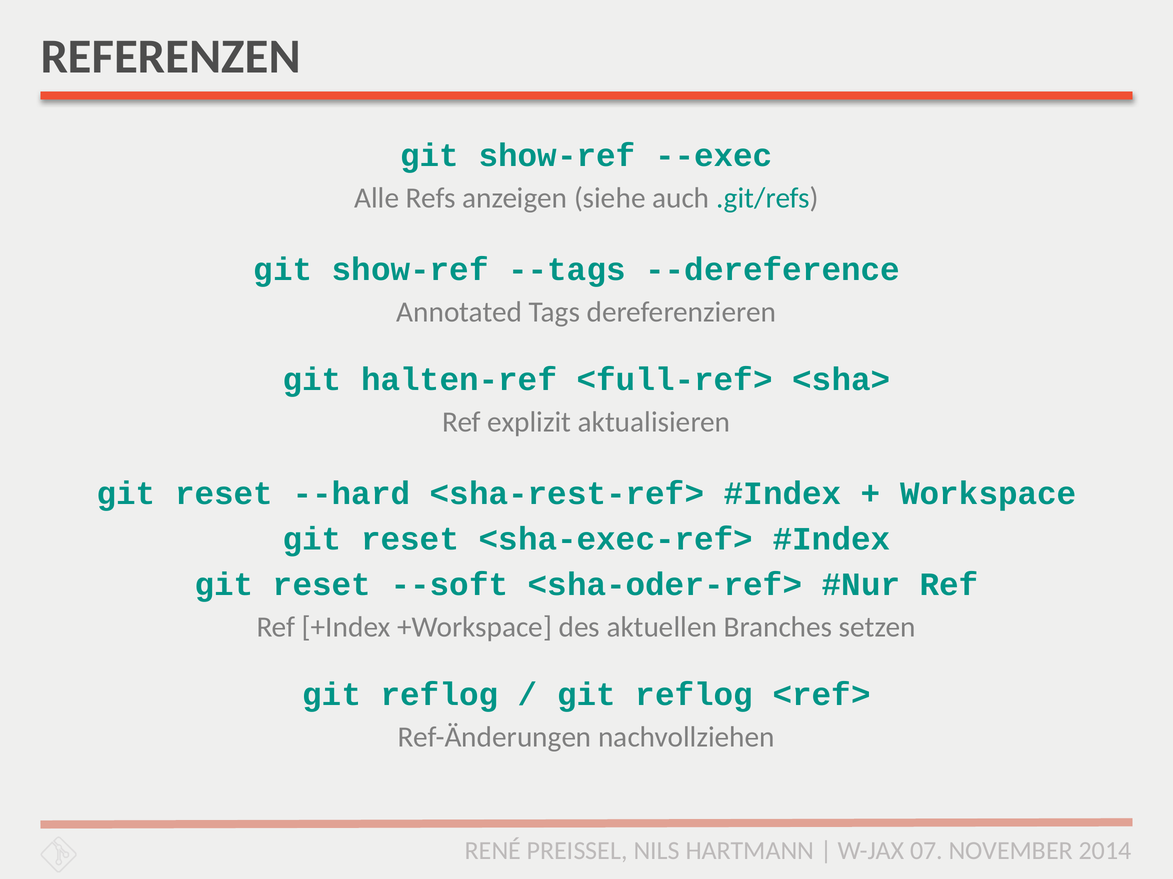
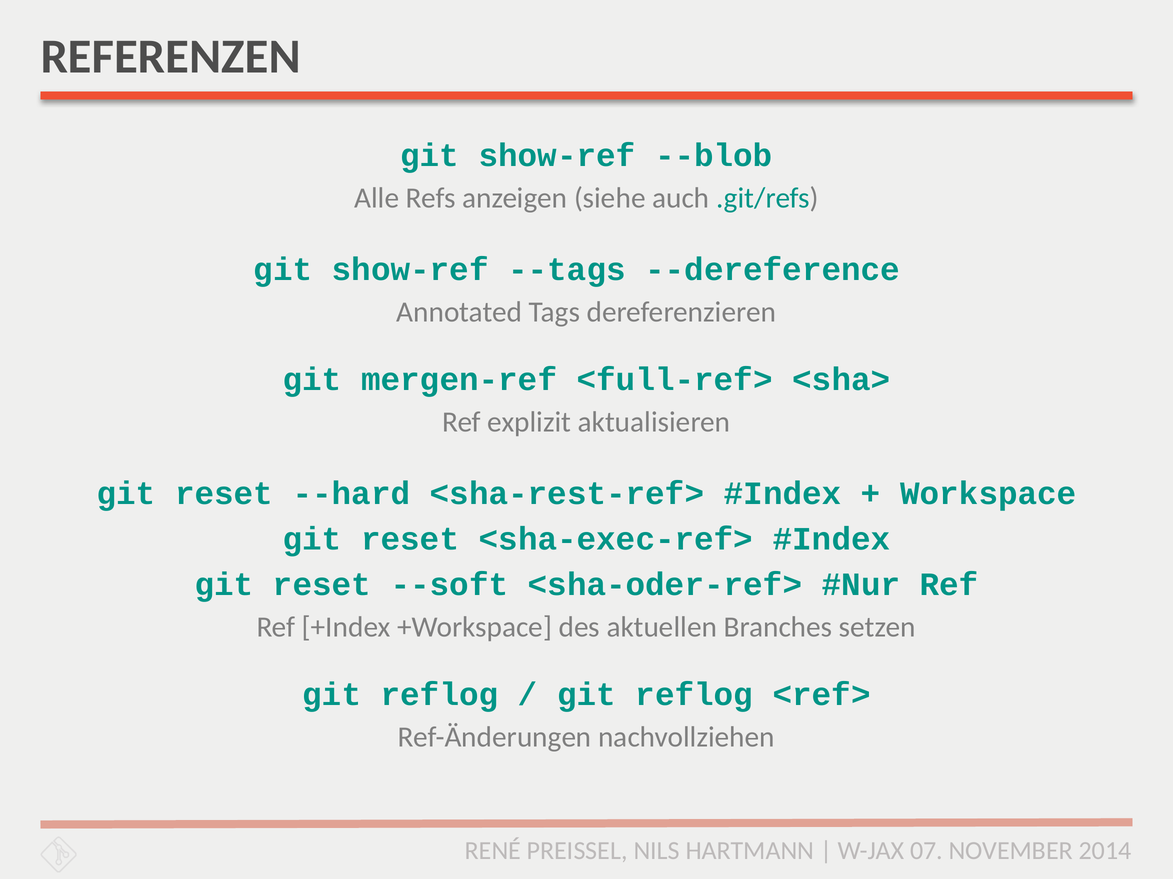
--exec: --exec -> --blob (714, 155)
halten-ref: halten-ref -> mergen-ref (459, 380)
